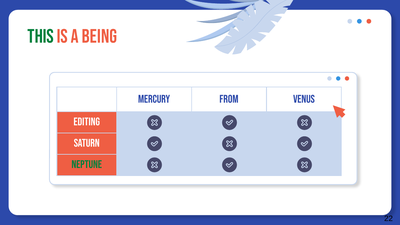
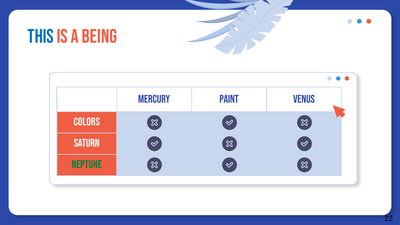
This colour: green -> blue (41, 36)
FROM: FROM -> PAINT (229, 99)
editing: editing -> colors (87, 122)
